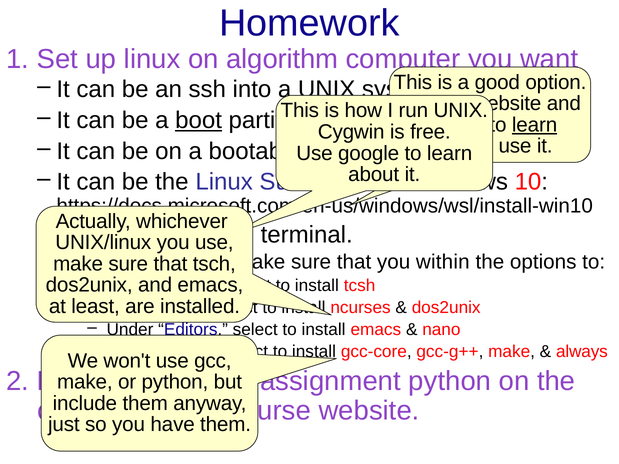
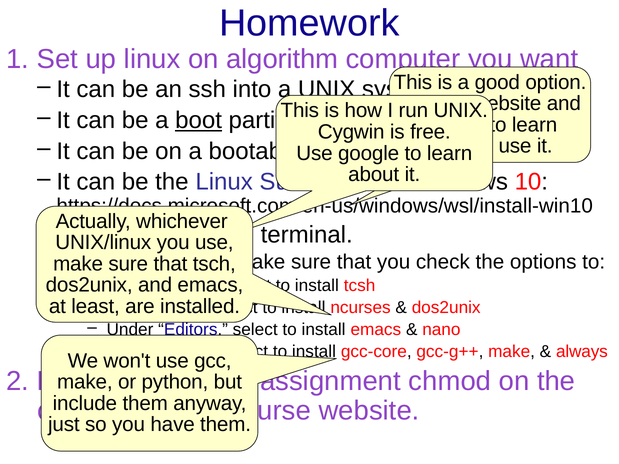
learn underline: present -> none (535, 125)
within: within -> check (443, 262)
python: python -> chmod (450, 381)
